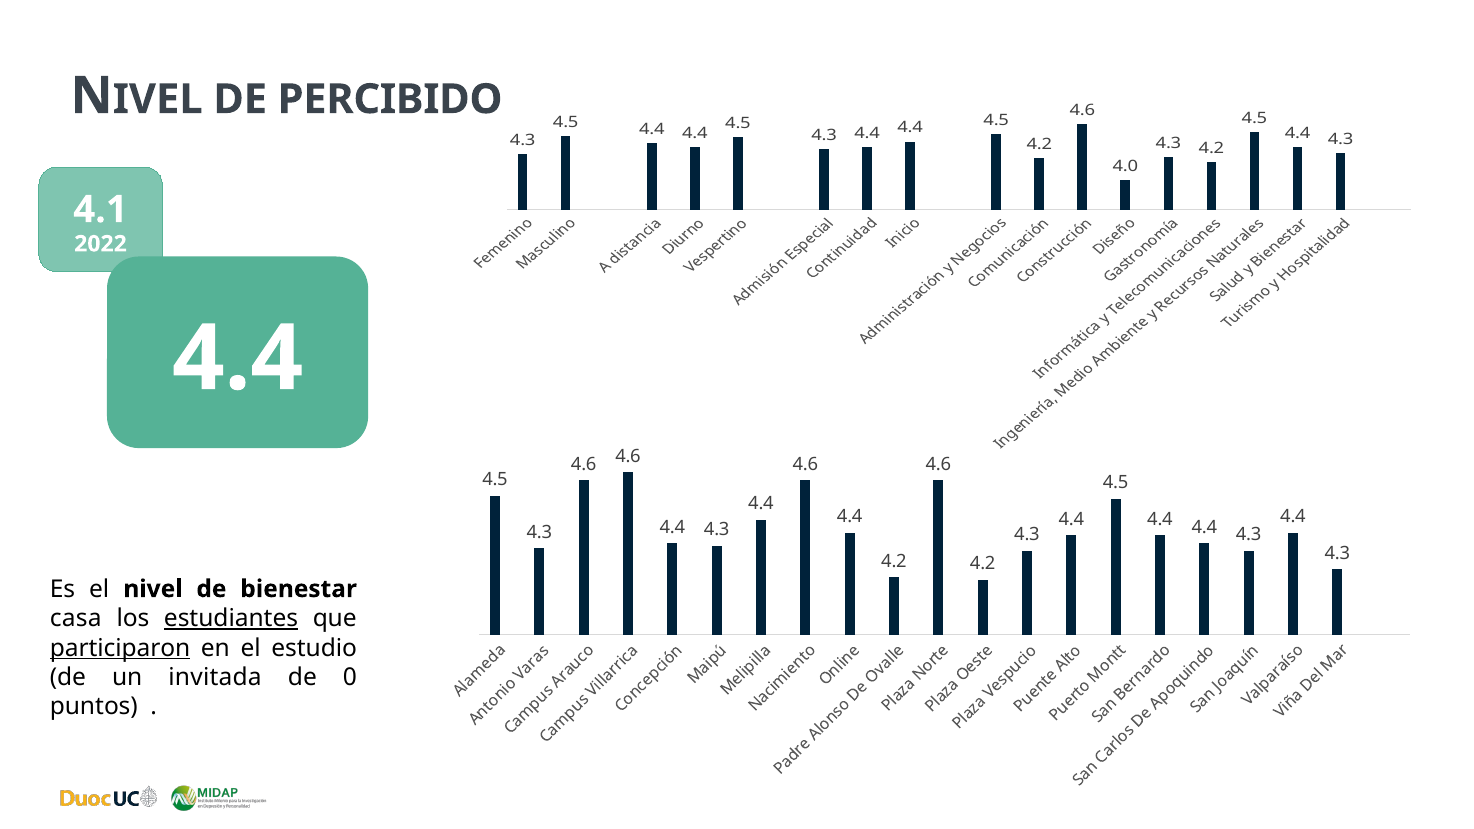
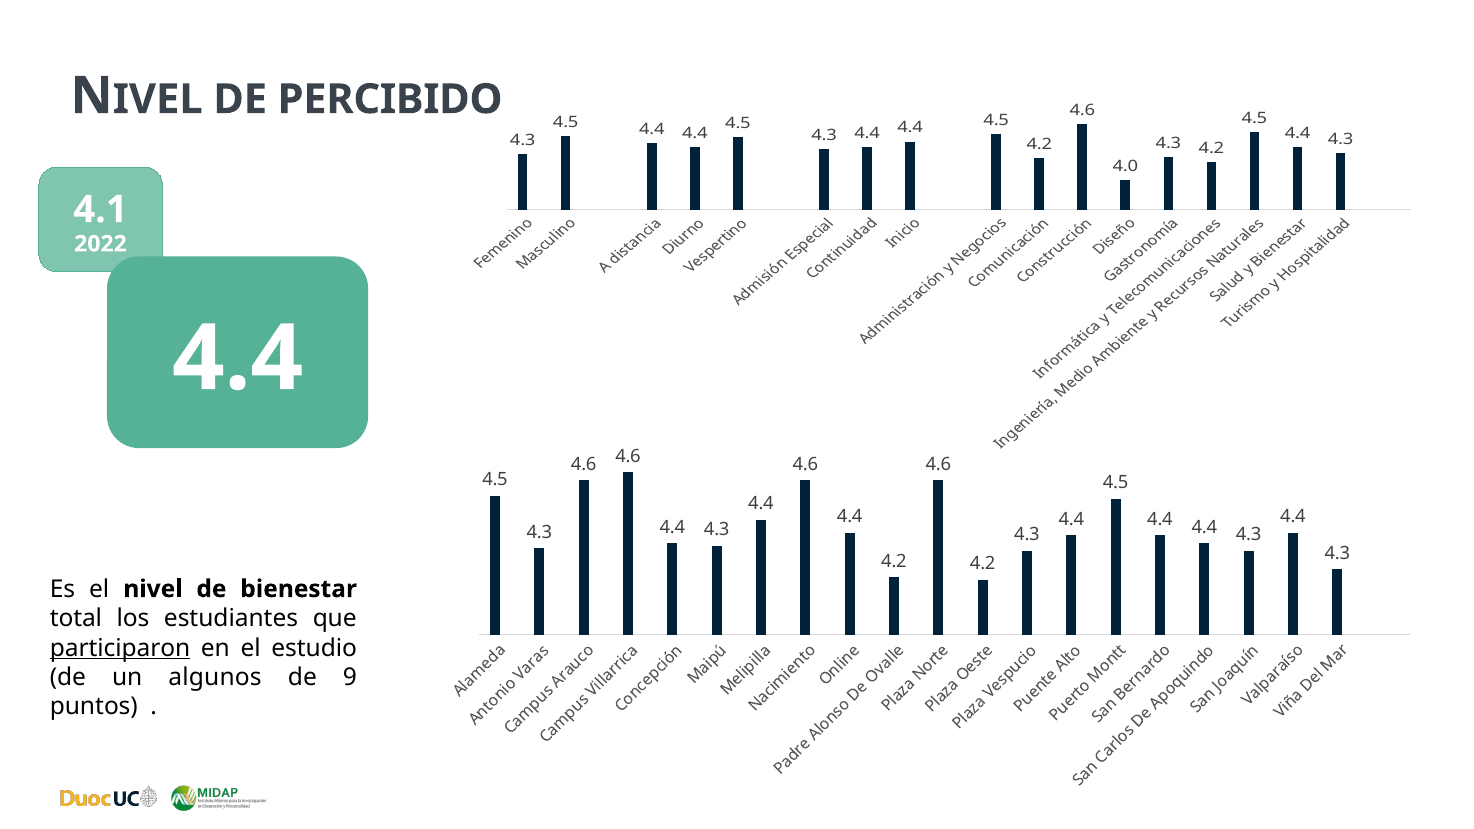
casa: casa -> total (76, 619)
estudiantes underline: present -> none (231, 619)
invitada: invitada -> algunos (215, 677)
0: 0 -> 9 (350, 677)
